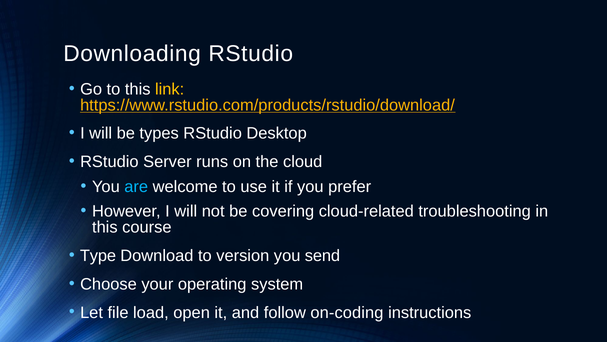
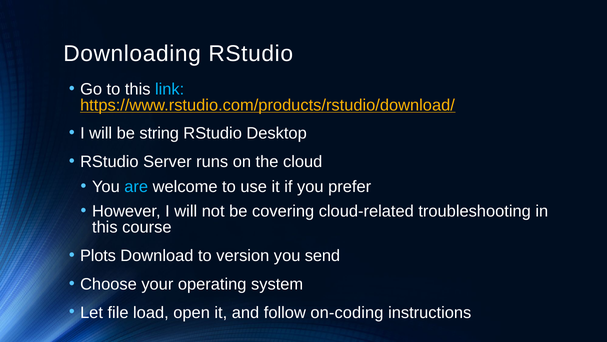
link colour: yellow -> light blue (170, 89)
types: types -> string (159, 133)
Type: Type -> Plots (98, 255)
